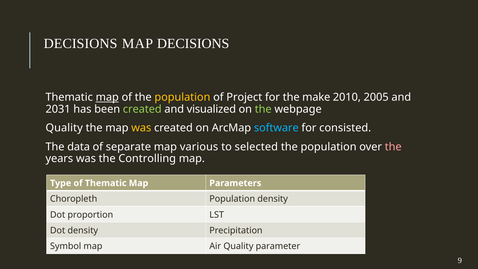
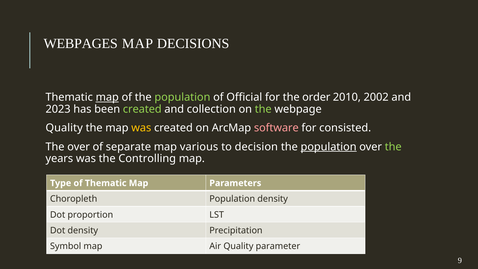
DECISIONS: DECISIONS -> WEBPAGES (81, 43)
population colour: yellow -> light green (182, 97)
Project: Project -> Official (244, 97)
make: make -> order (316, 97)
2005: 2005 -> 2002 (376, 97)
2031: 2031 -> 2023 (58, 109)
visualized: visualized -> collection (211, 109)
software colour: light blue -> pink (276, 128)
The data: data -> over (79, 147)
selected: selected -> decision (256, 147)
population underline: none -> present (329, 147)
the colour: pink -> light green (393, 147)
